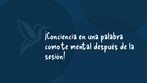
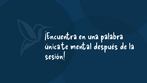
¡Conciencia: ¡Conciencia -> ¡Encuentra (61, 36)
como: como -> única (53, 46)
